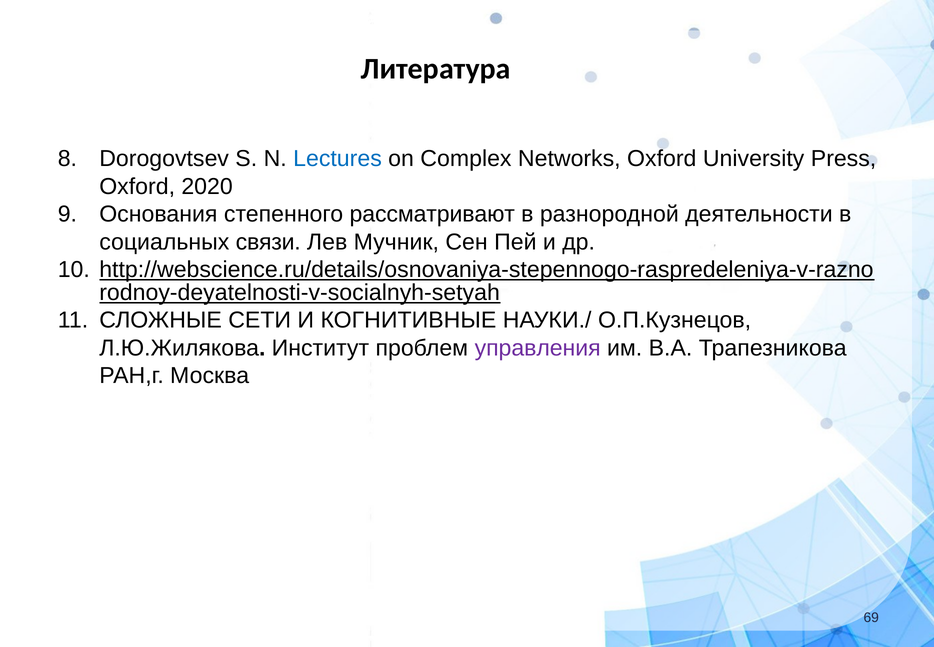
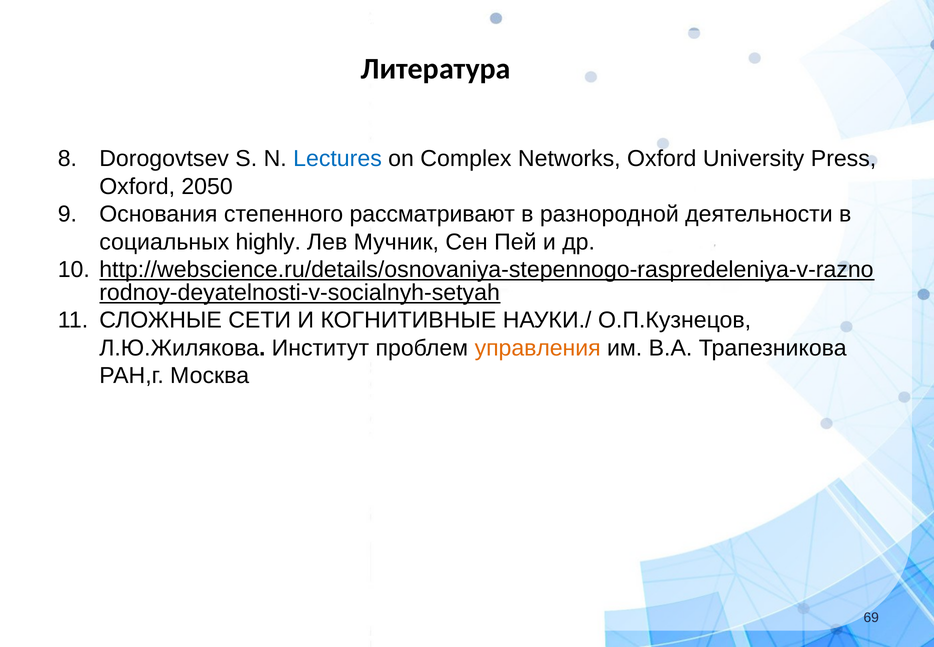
2020: 2020 -> 2050 (207, 187)
связи: связи -> highly (268, 242)
управления colour: purple -> orange (538, 348)
